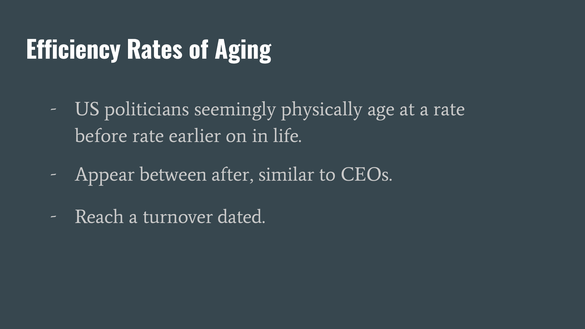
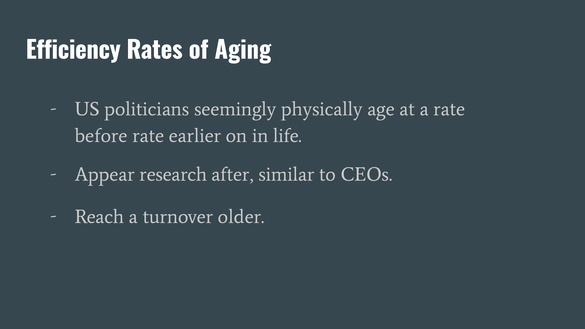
between: between -> research (173, 175)
dated: dated -> older (241, 217)
